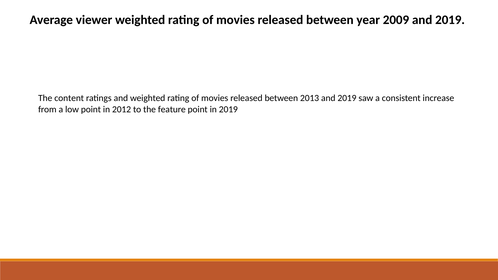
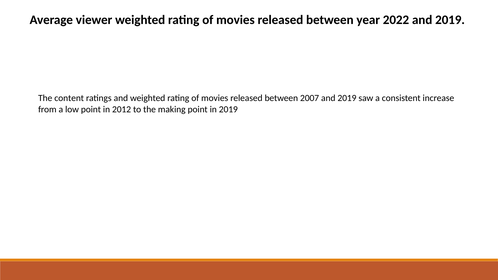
2009: 2009 -> 2022 (396, 20)
2013: 2013 -> 2007 (310, 98)
feature: feature -> making (172, 109)
